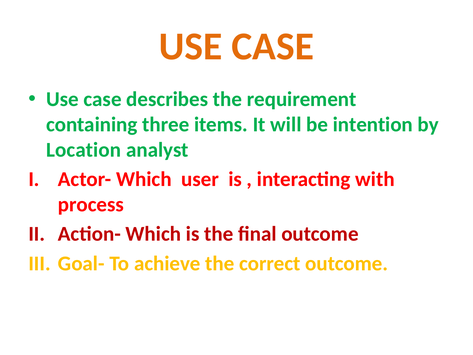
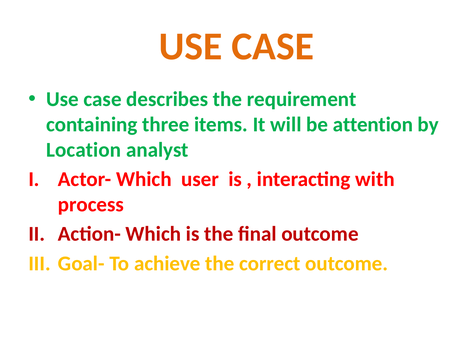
intention: intention -> attention (373, 124)
